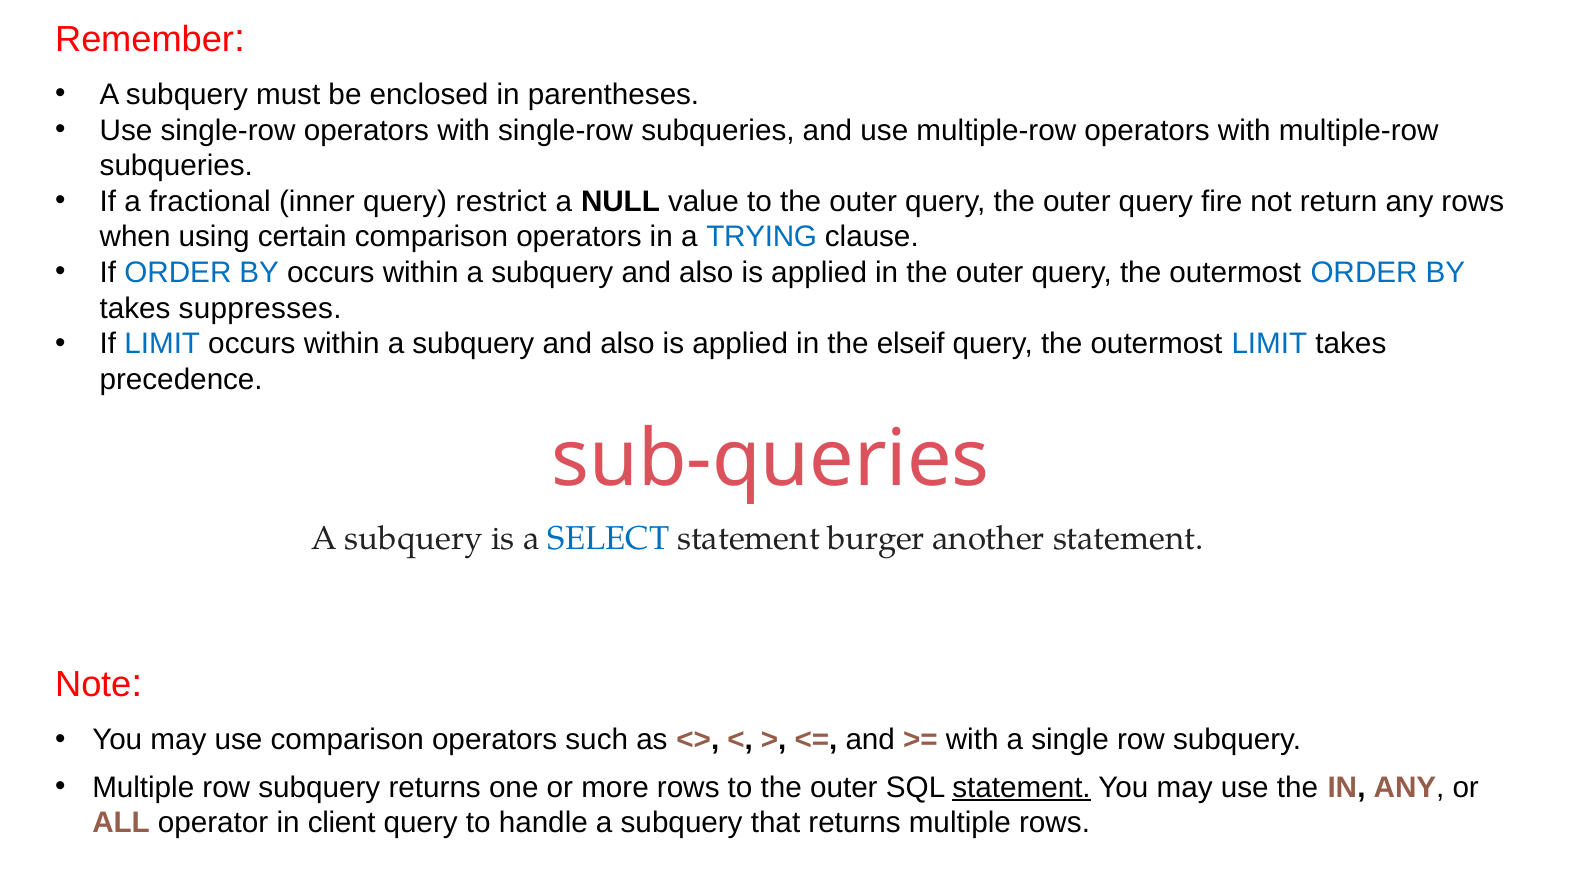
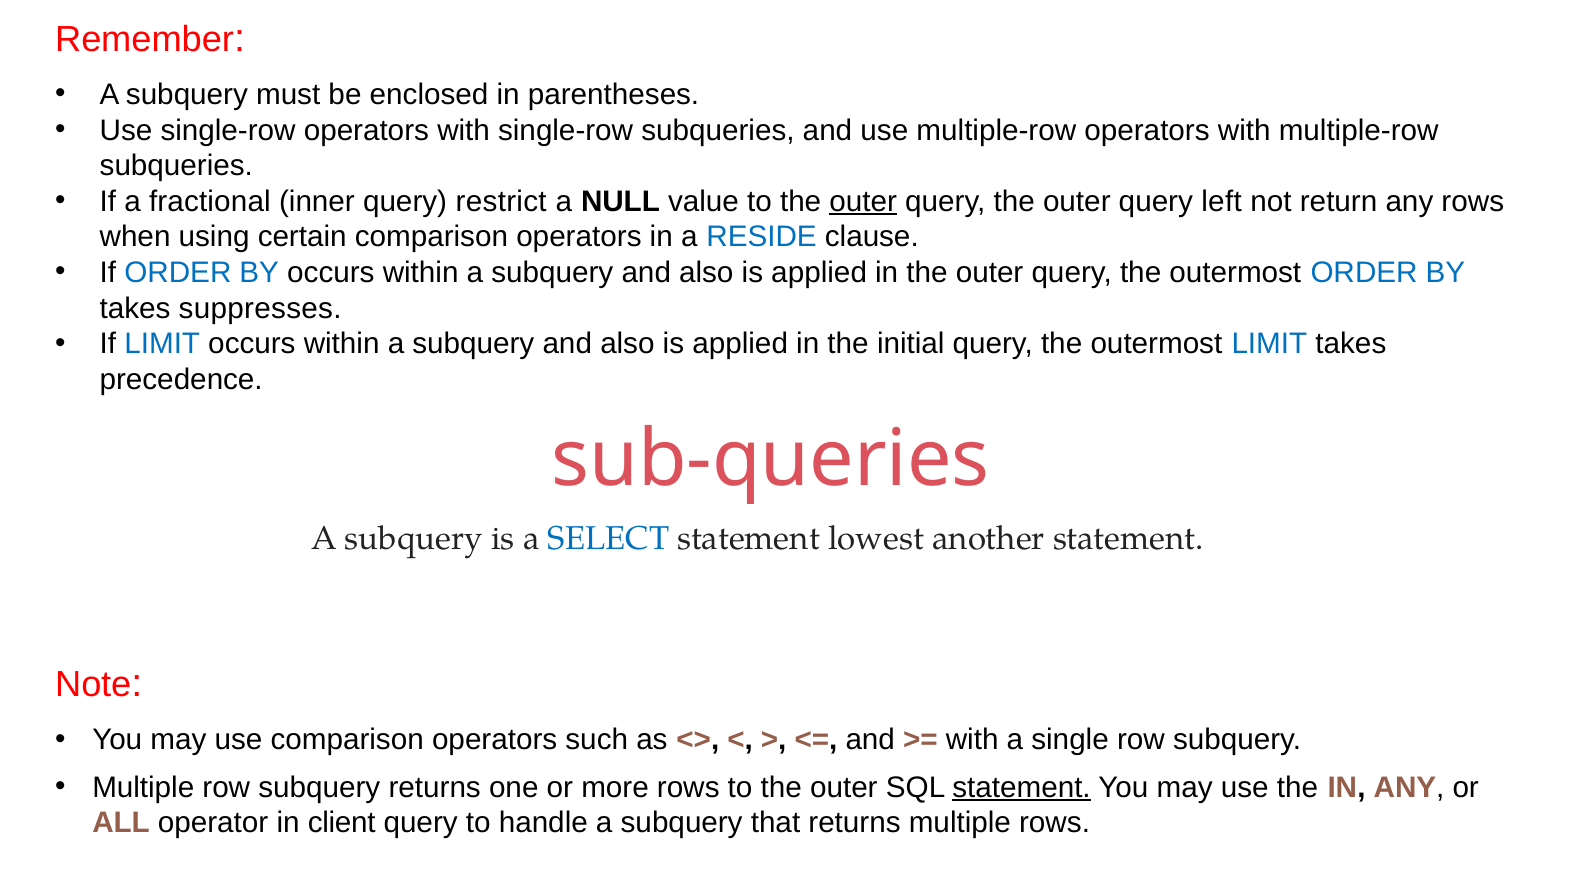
outer underline: none -> present (863, 201)
fire: fire -> left (1222, 201)
TRYING: TRYING -> RESIDE (762, 237)
elseif: elseif -> initial (911, 344)
burger: burger -> lowest (876, 538)
